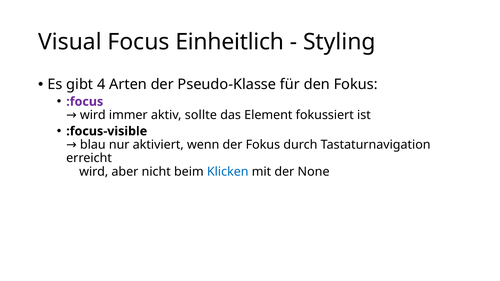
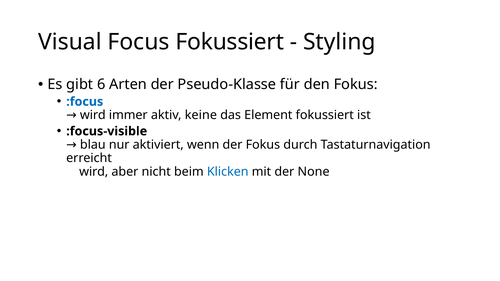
Focus Einheitlich: Einheitlich -> Fokussiert (230, 42)
4: 4 -> 6 (101, 85)
:focus colour: purple -> blue (85, 102)
sollte: sollte -> keine (201, 115)
